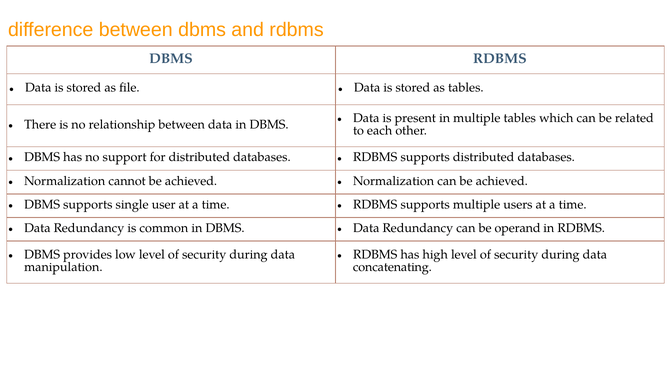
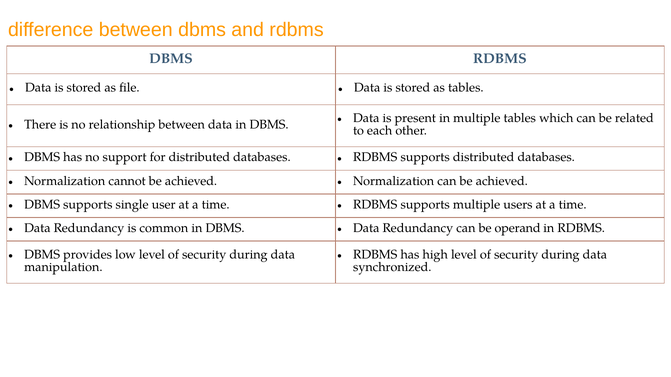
concatenating: concatenating -> synchronized (392, 268)
